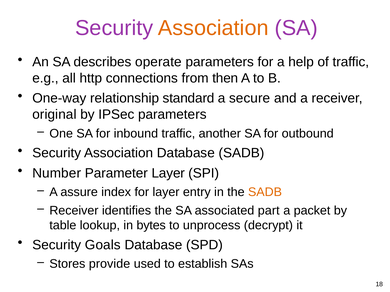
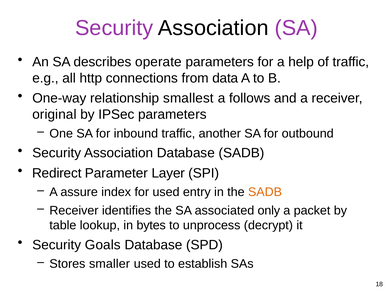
Association colour: orange -> black (213, 28)
then: then -> data (225, 78)
standard: standard -> smallest (188, 98)
secure: secure -> follows (250, 98)
Number: Number -> Redirect (57, 173)
for layer: layer -> used (166, 192)
part: part -> only (269, 211)
provide: provide -> smaller (110, 264)
